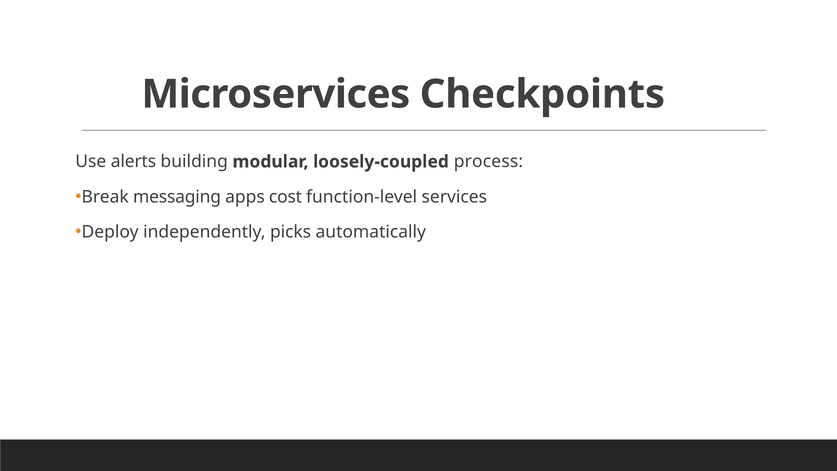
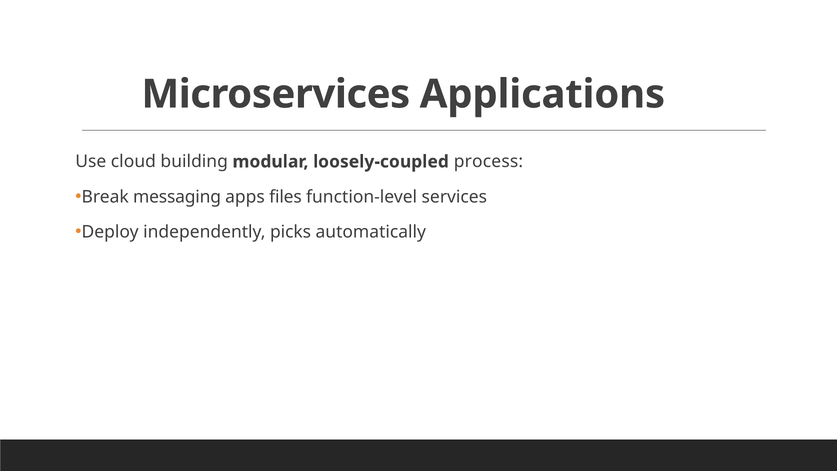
Checkpoints: Checkpoints -> Applications (542, 94)
alerts: alerts -> cloud (133, 162)
cost: cost -> files (285, 197)
